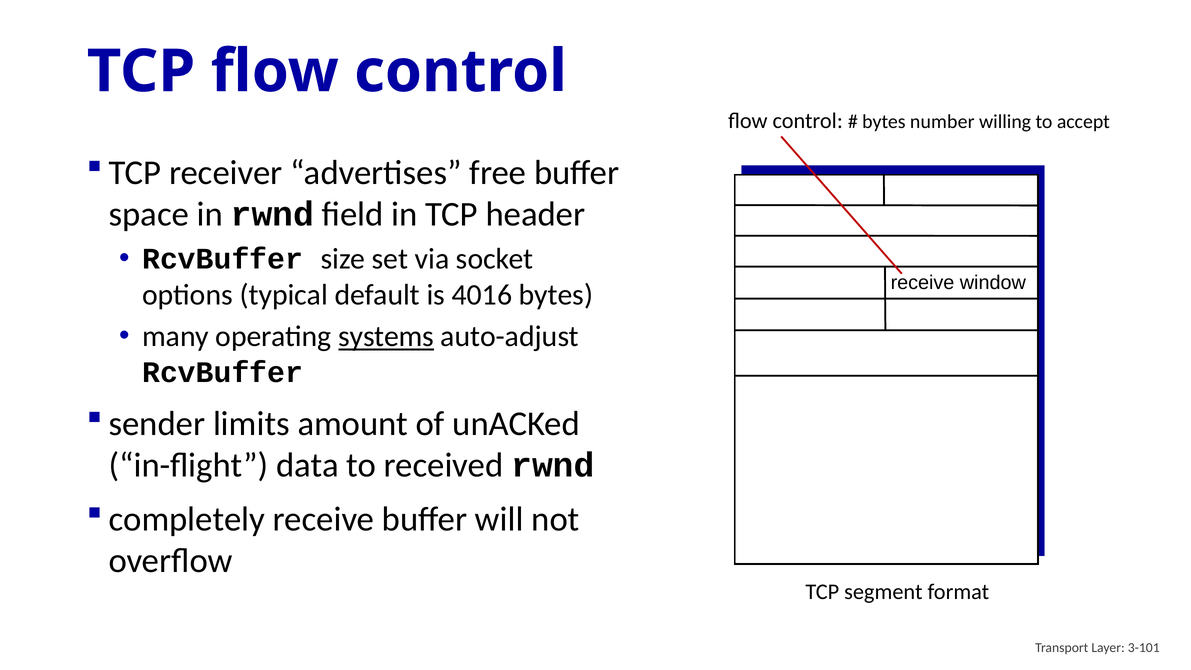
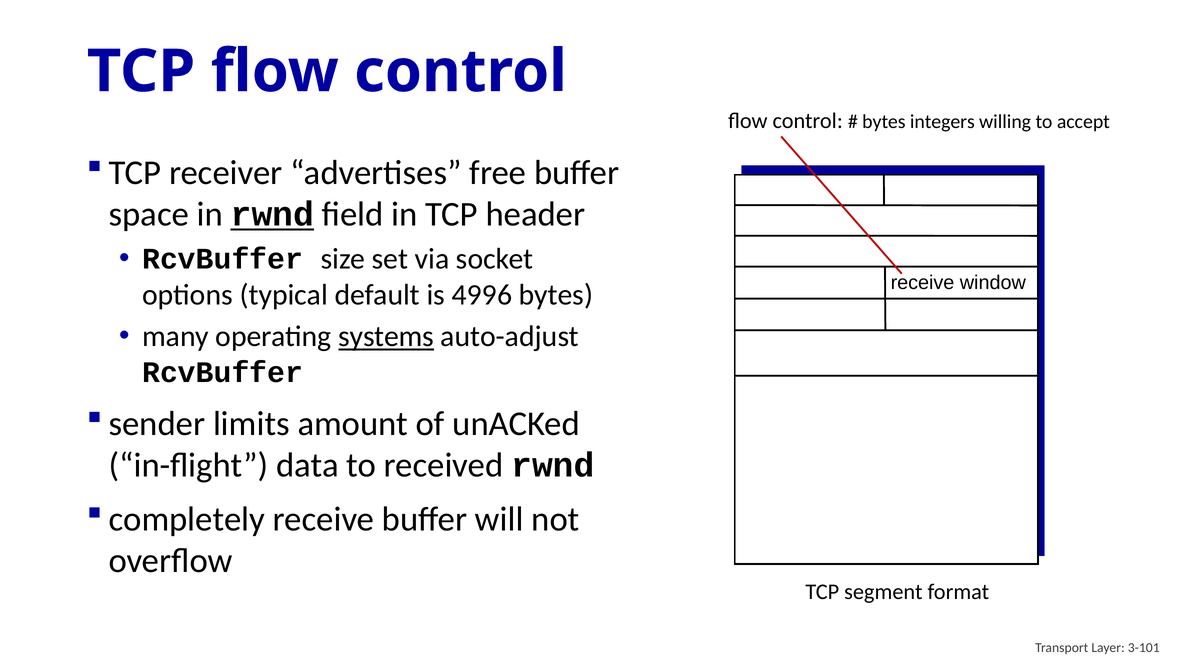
number: number -> integers (942, 121)
rwnd underline: none -> present (272, 214)
4016: 4016 -> 4996 (482, 295)
